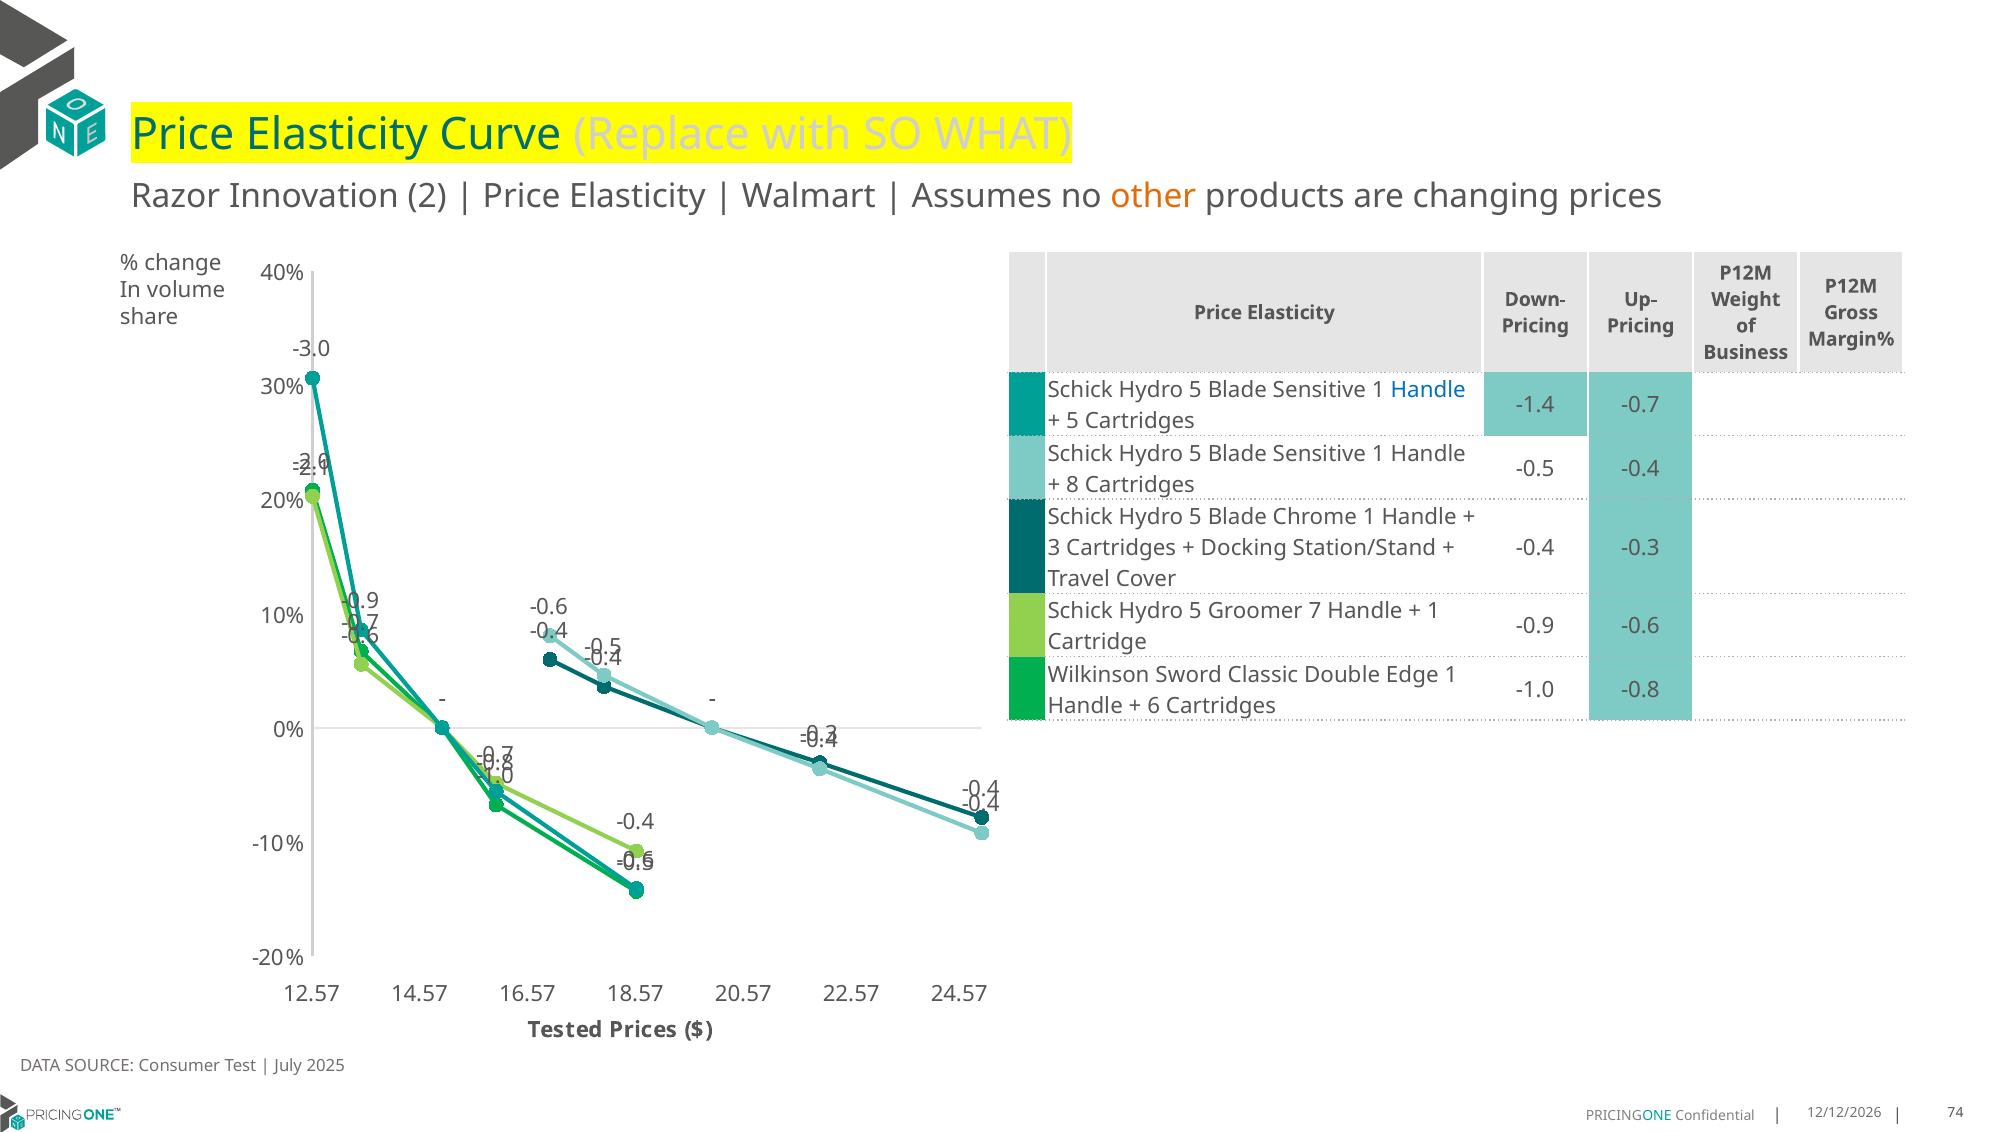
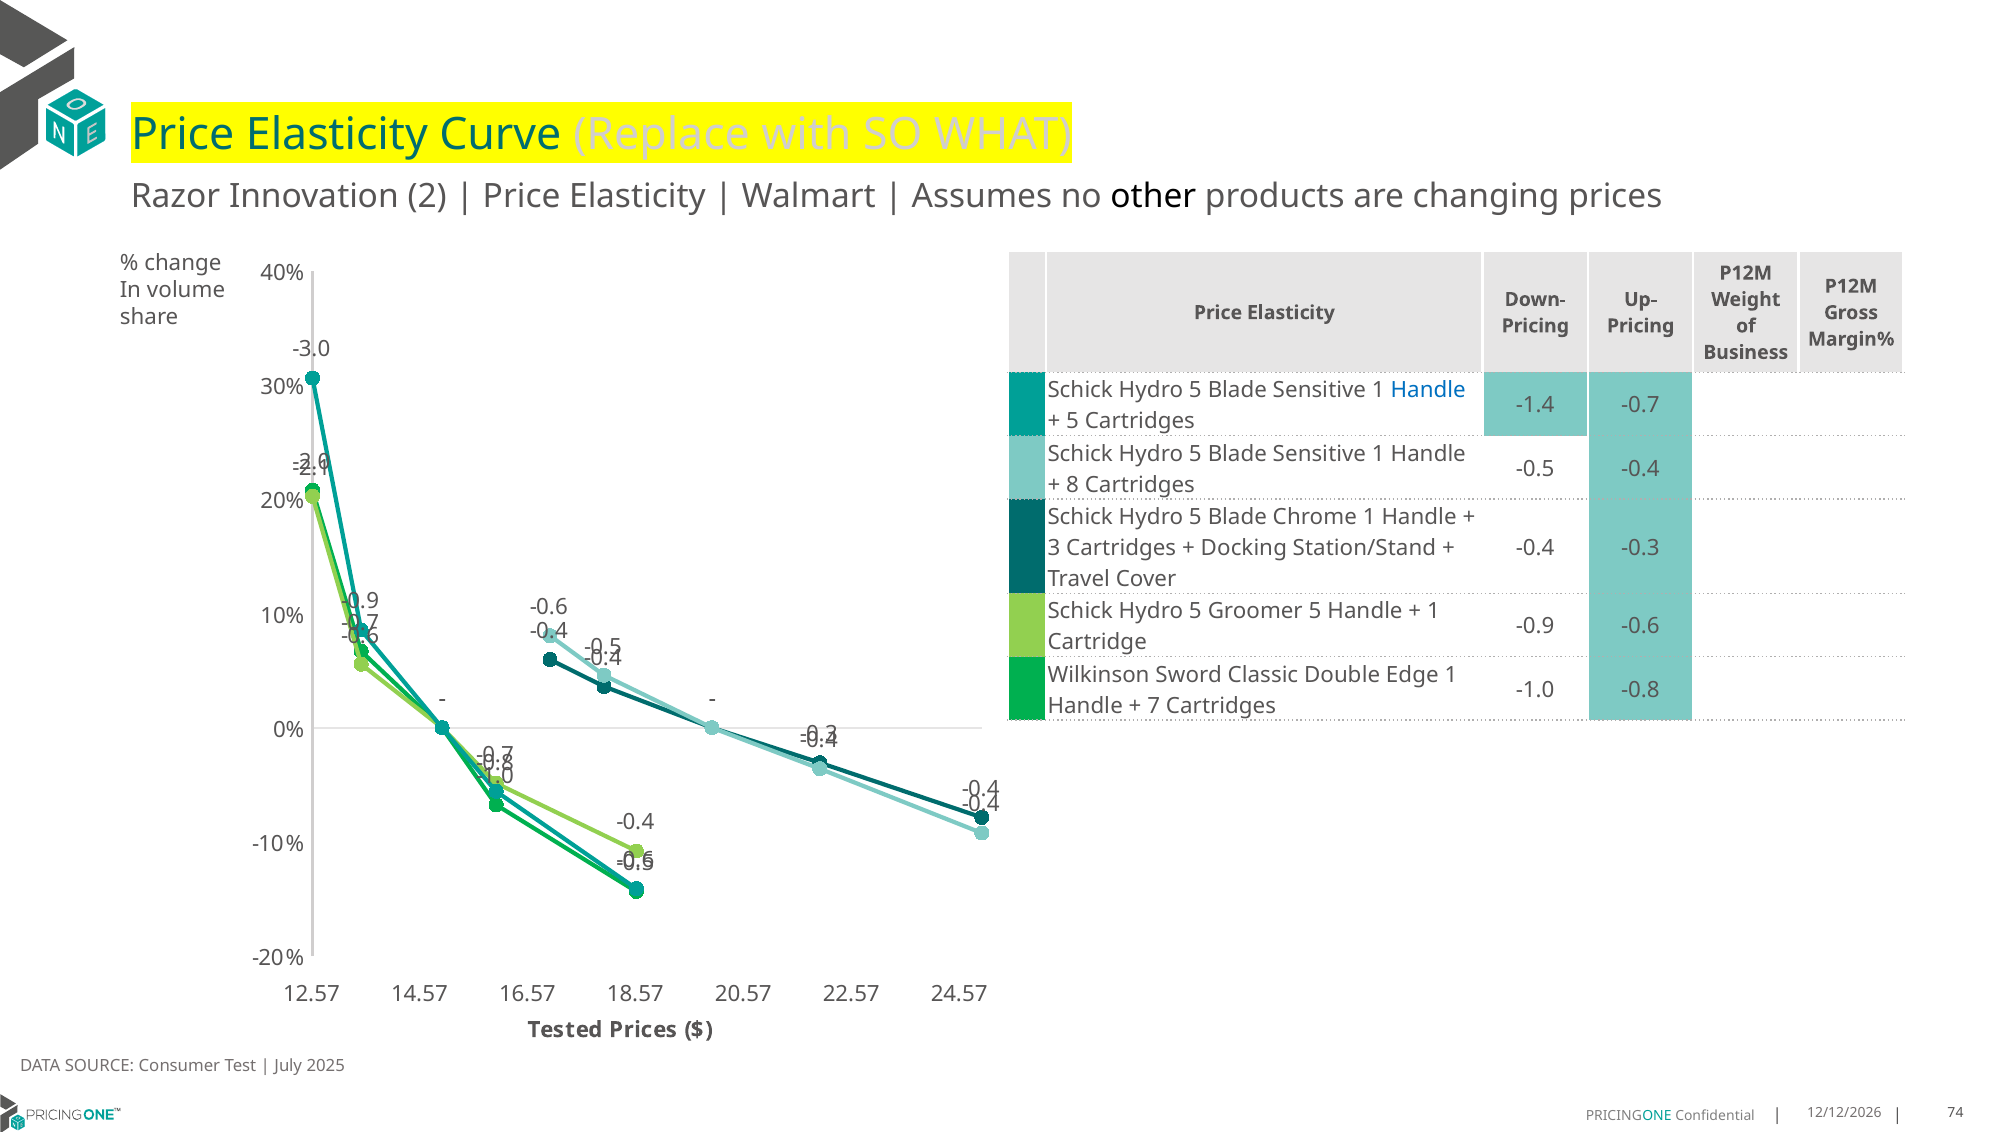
other colour: orange -> black (1153, 196)
Groomer 7: 7 -> 5 (1315, 612)
6: 6 -> 7 (1154, 706)
